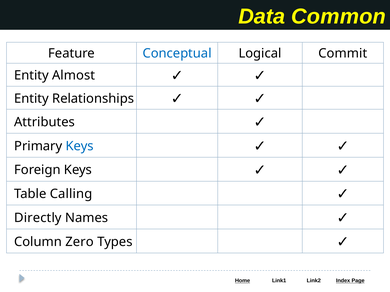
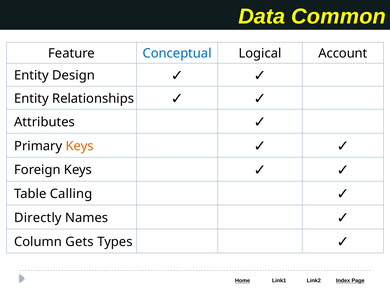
Commit: Commit -> Account (343, 54)
Almost: Almost -> Design (74, 76)
Keys colour: blue -> orange (80, 146)
Zero: Zero -> Gets (80, 242)
